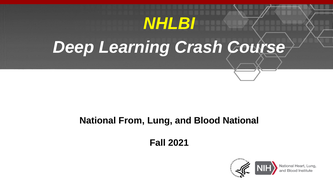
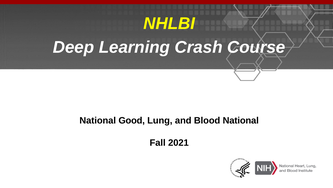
From: From -> Good (132, 120)
